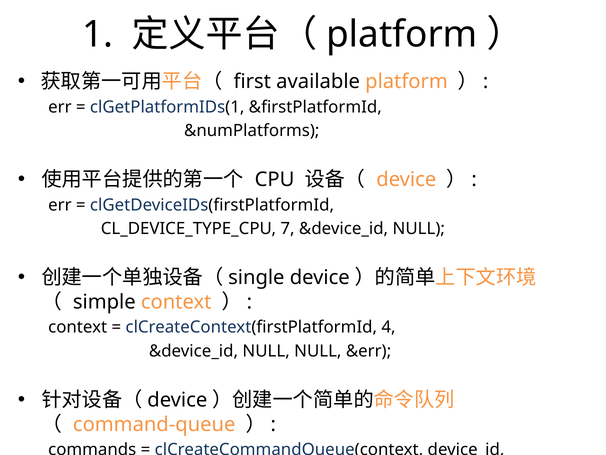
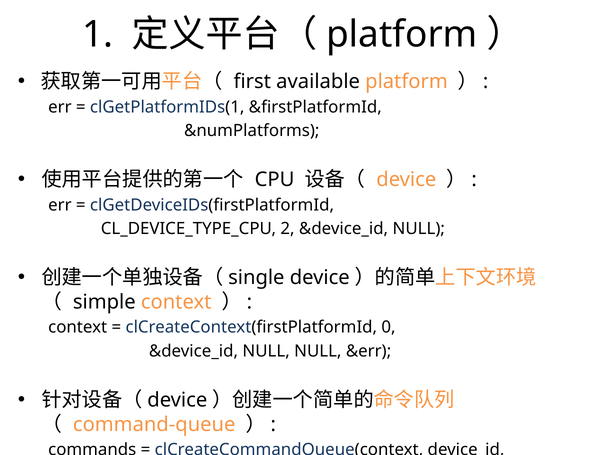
7: 7 -> 2 (288, 228)
clCreateContext(firstPlatformId 4: 4 -> 0 (389, 327)
